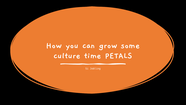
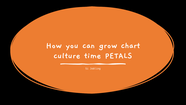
some: some -> chart (131, 45)
